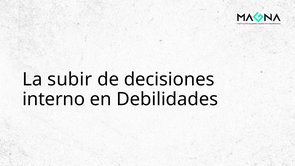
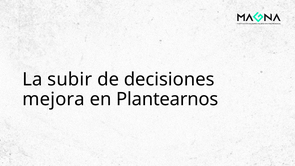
interno: interno -> mejora (54, 99)
Debilidades: Debilidades -> Plantearnos (167, 99)
